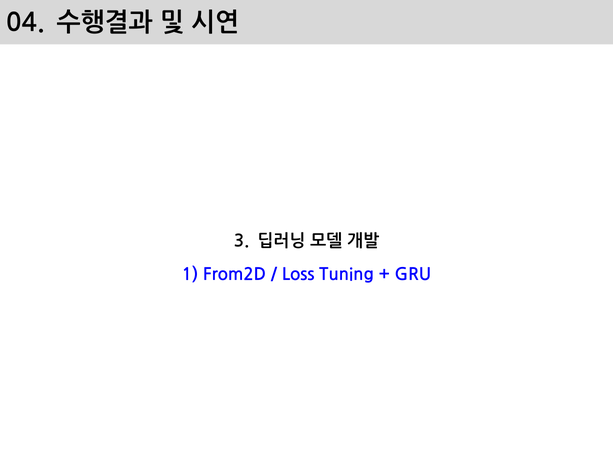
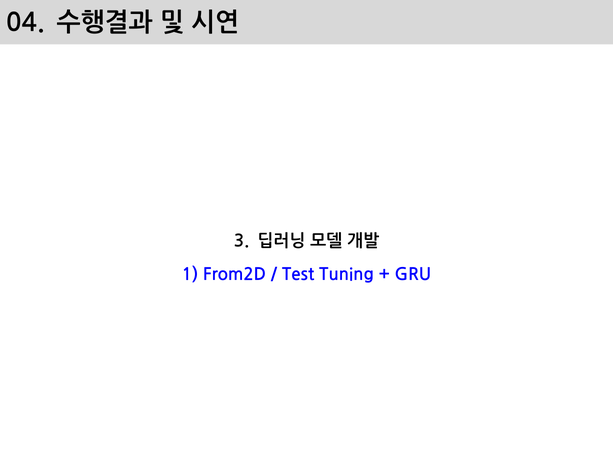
Loss: Loss -> Test (298, 275)
